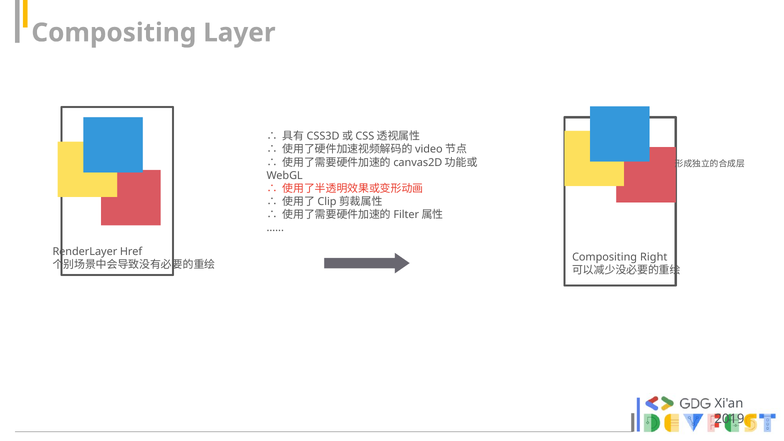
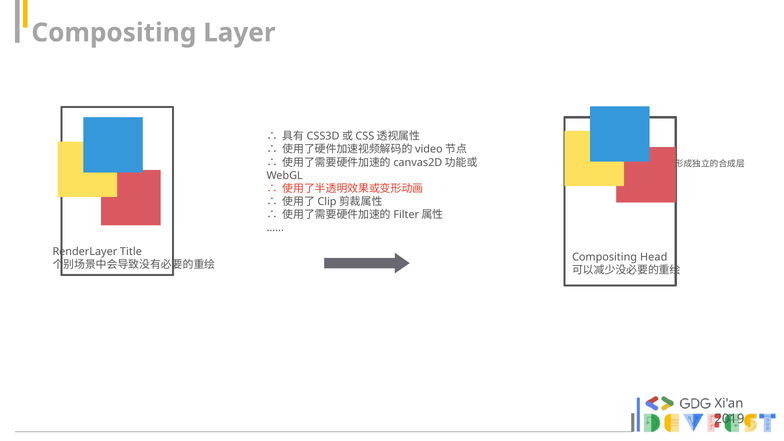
Href: Href -> Title (131, 251)
Right: Right -> Head (654, 257)
